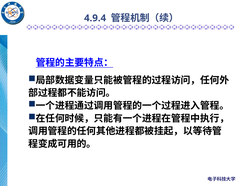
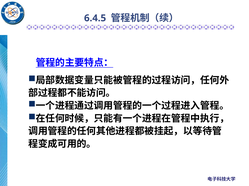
4.9.4: 4.9.4 -> 6.4.5 (95, 18)
